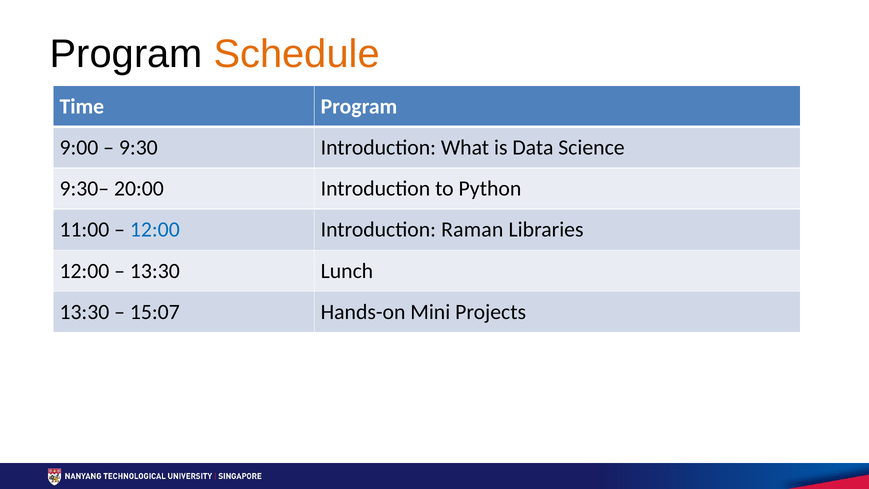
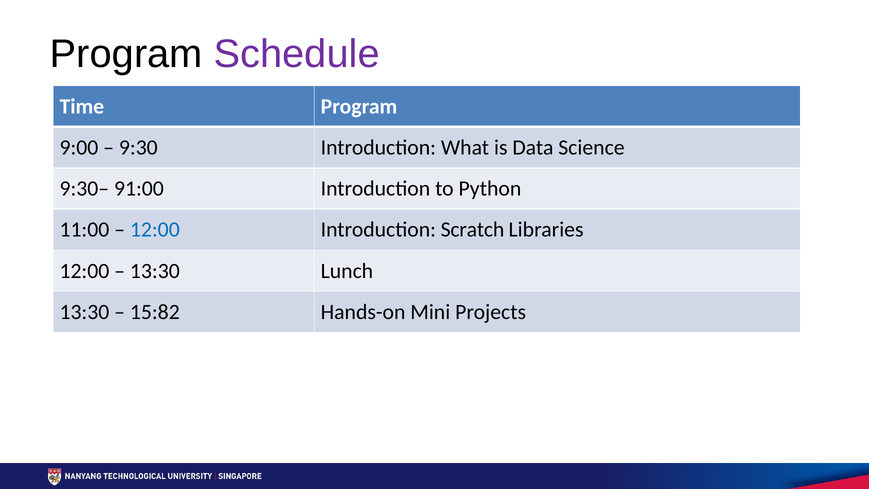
Schedule colour: orange -> purple (297, 54)
20:00: 20:00 -> 91:00 (139, 189)
Raman: Raman -> Scratch (472, 230)
15:07: 15:07 -> 15:82 (155, 312)
